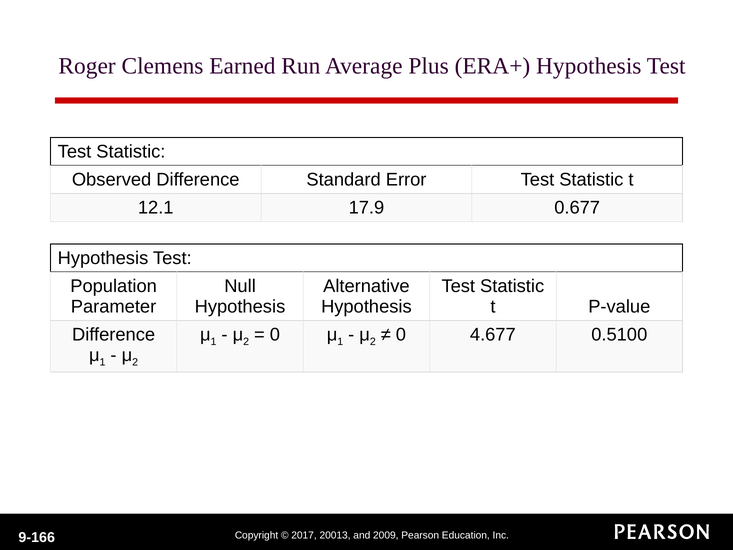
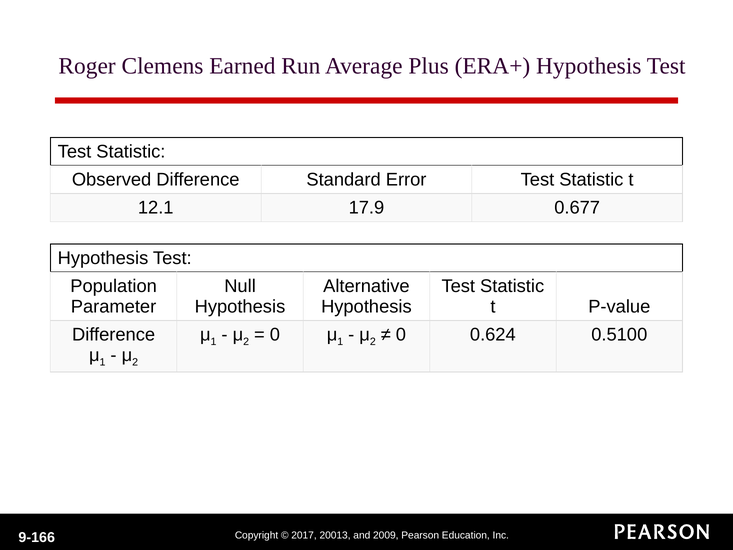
4.677: 4.677 -> 0.624 (493, 335)
